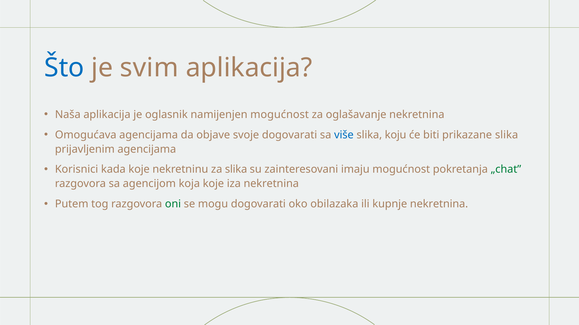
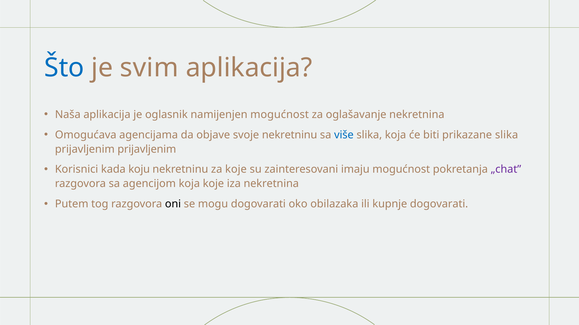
svoje dogovarati: dogovarati -> nekretninu (290, 135)
slika koju: koju -> koja (396, 135)
prijavljenim agencijama: agencijama -> prijavljenim (147, 149)
kada koje: koje -> koju (139, 170)
za slika: slika -> koje (236, 170)
„chat colour: green -> purple (506, 170)
oni colour: green -> black (173, 204)
kupnje nekretnina: nekretnina -> dogovarati (439, 204)
